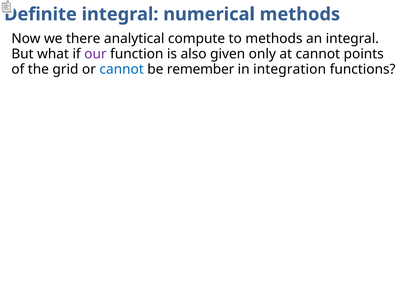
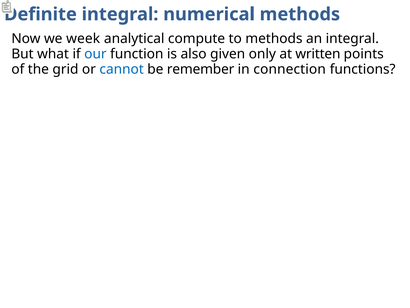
there: there -> week (83, 39)
our colour: purple -> blue (95, 54)
at cannot: cannot -> written (318, 54)
integration: integration -> connection (290, 69)
